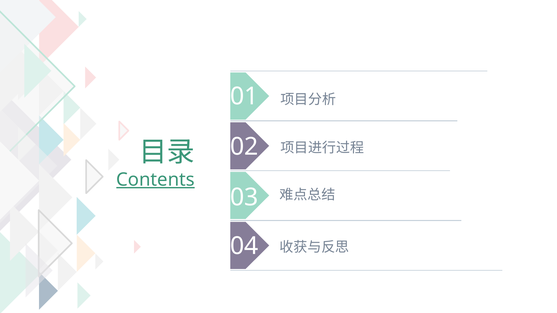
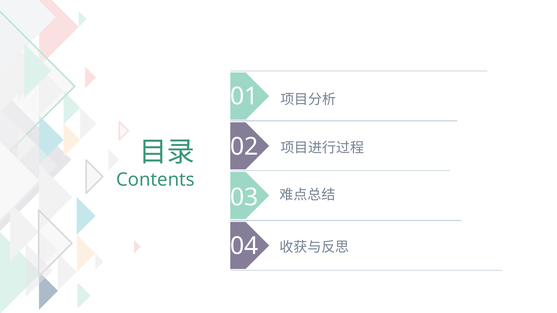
Contents underline: present -> none (156, 180)
